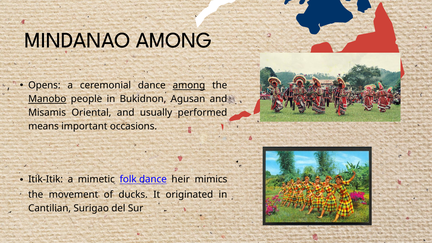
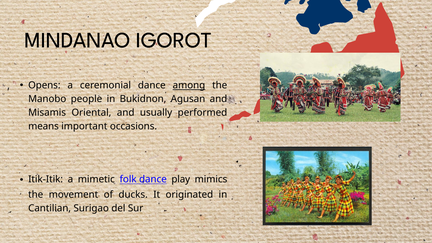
MINDANAO AMONG: AMONG -> IGOROT (174, 40)
Manobo underline: present -> none (47, 99)
heir: heir -> play (181, 179)
